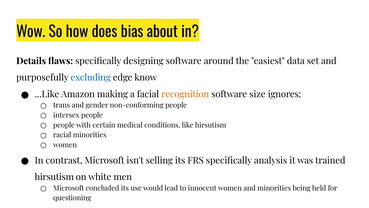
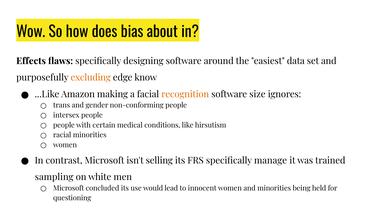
Details: Details -> Effects (31, 61)
excluding colour: blue -> orange (91, 78)
analysis: analysis -> manage (271, 160)
hirsutism: hirsutism -> sampling (54, 177)
